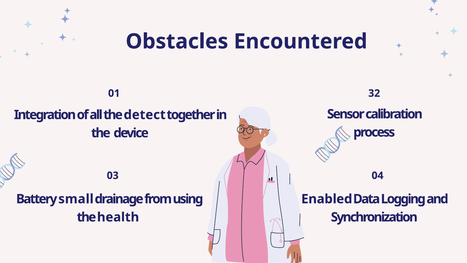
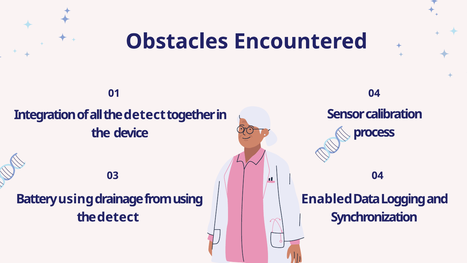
01 32: 32 -> 04 (374, 93)
Battery small: small -> using (76, 199)
health: health -> detect (118, 217)
